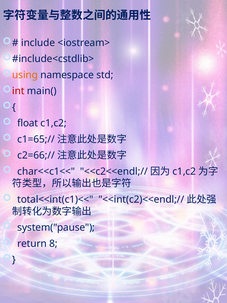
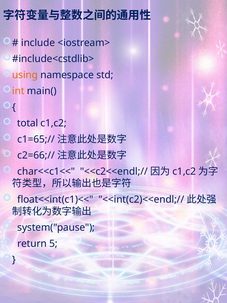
int colour: red -> orange (18, 91)
float: float -> total (28, 123)
total<<int(c1)<<: total<<int(c1)<< -> float<<int(c1)<< (55, 199)
8: 8 -> 5 (53, 243)
